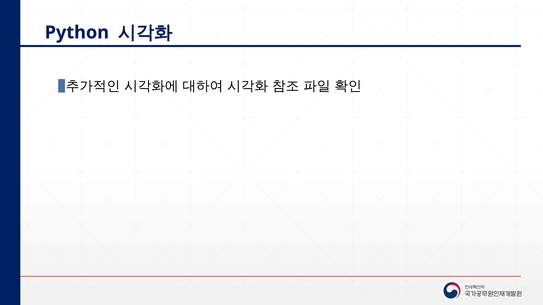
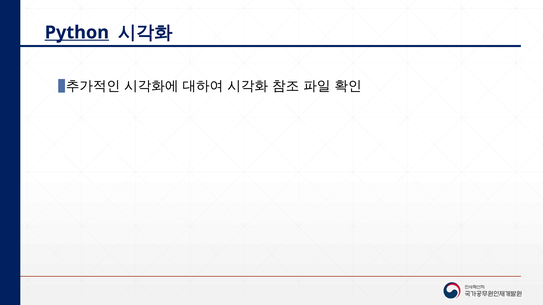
Python underline: none -> present (77, 33)
